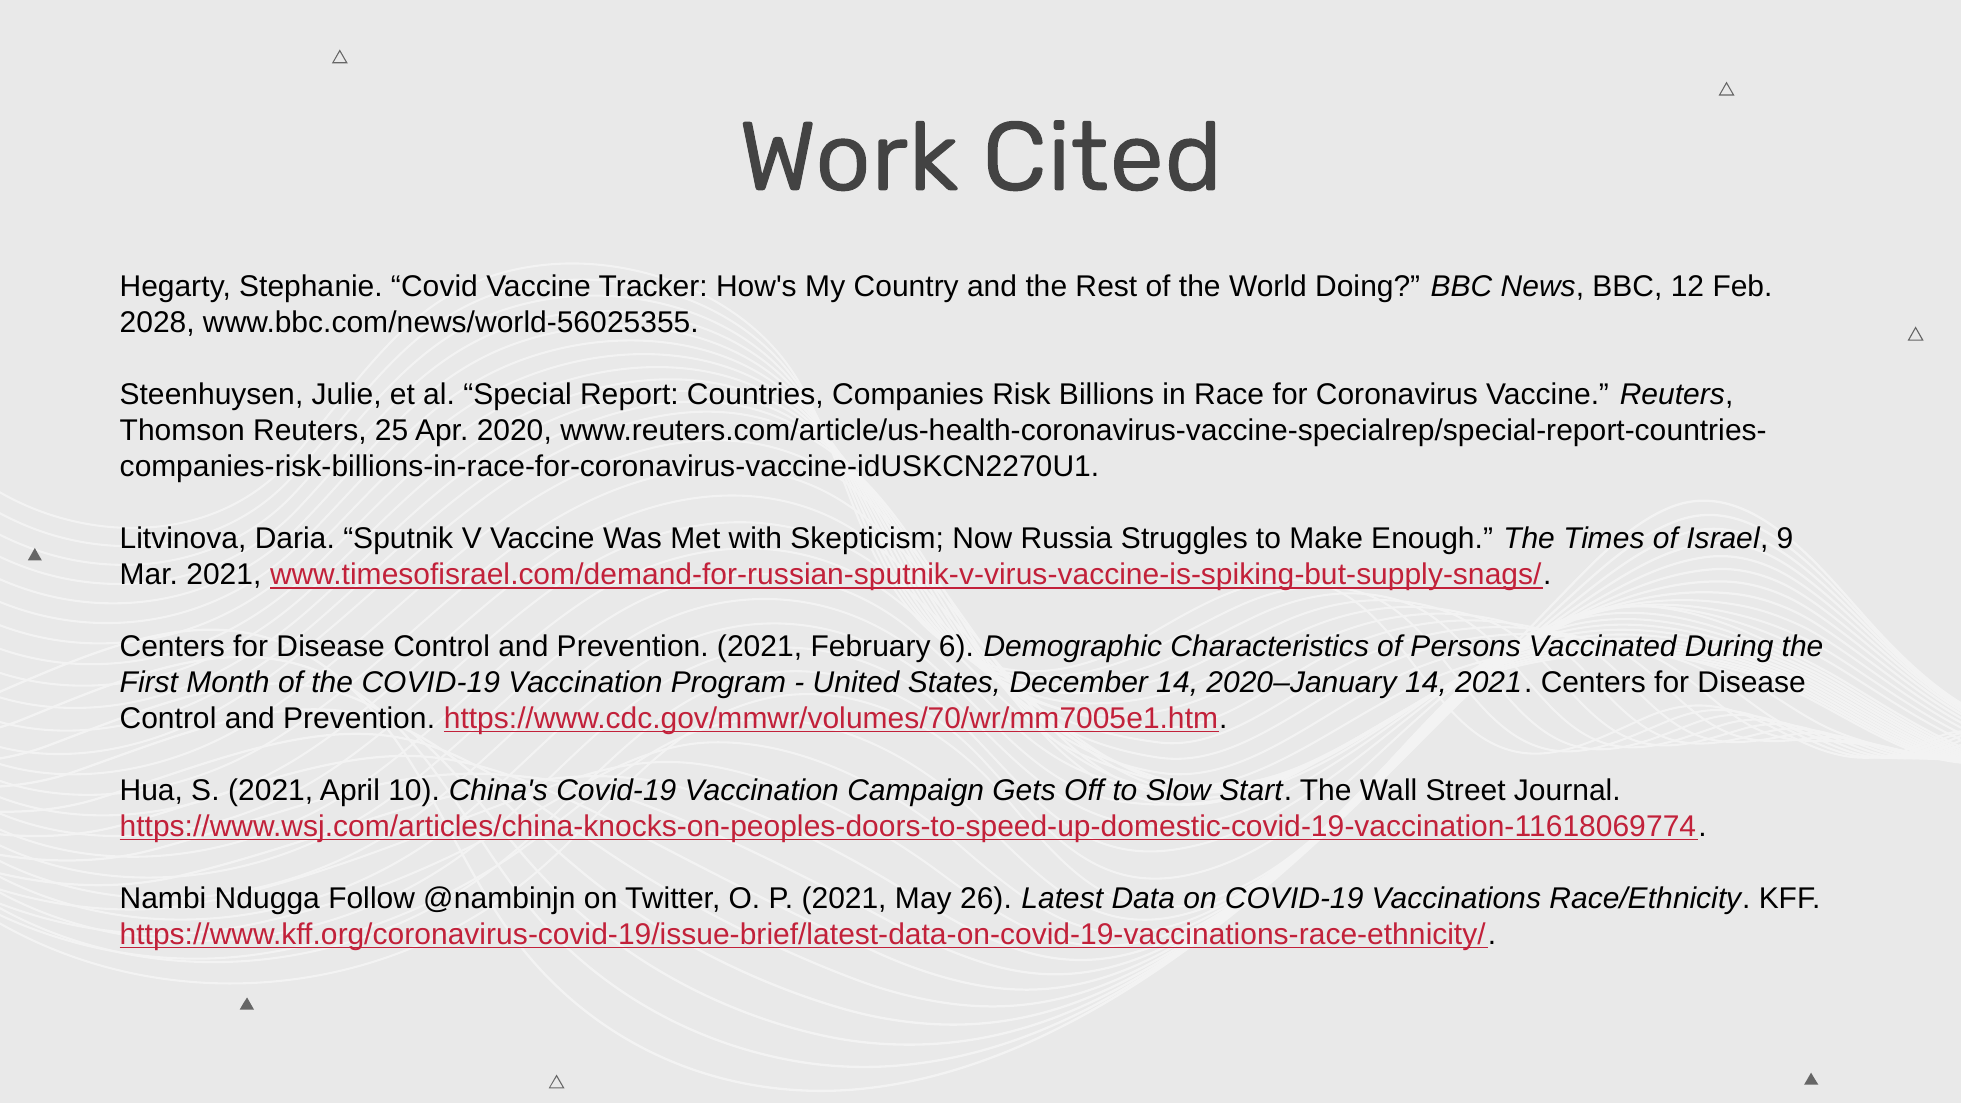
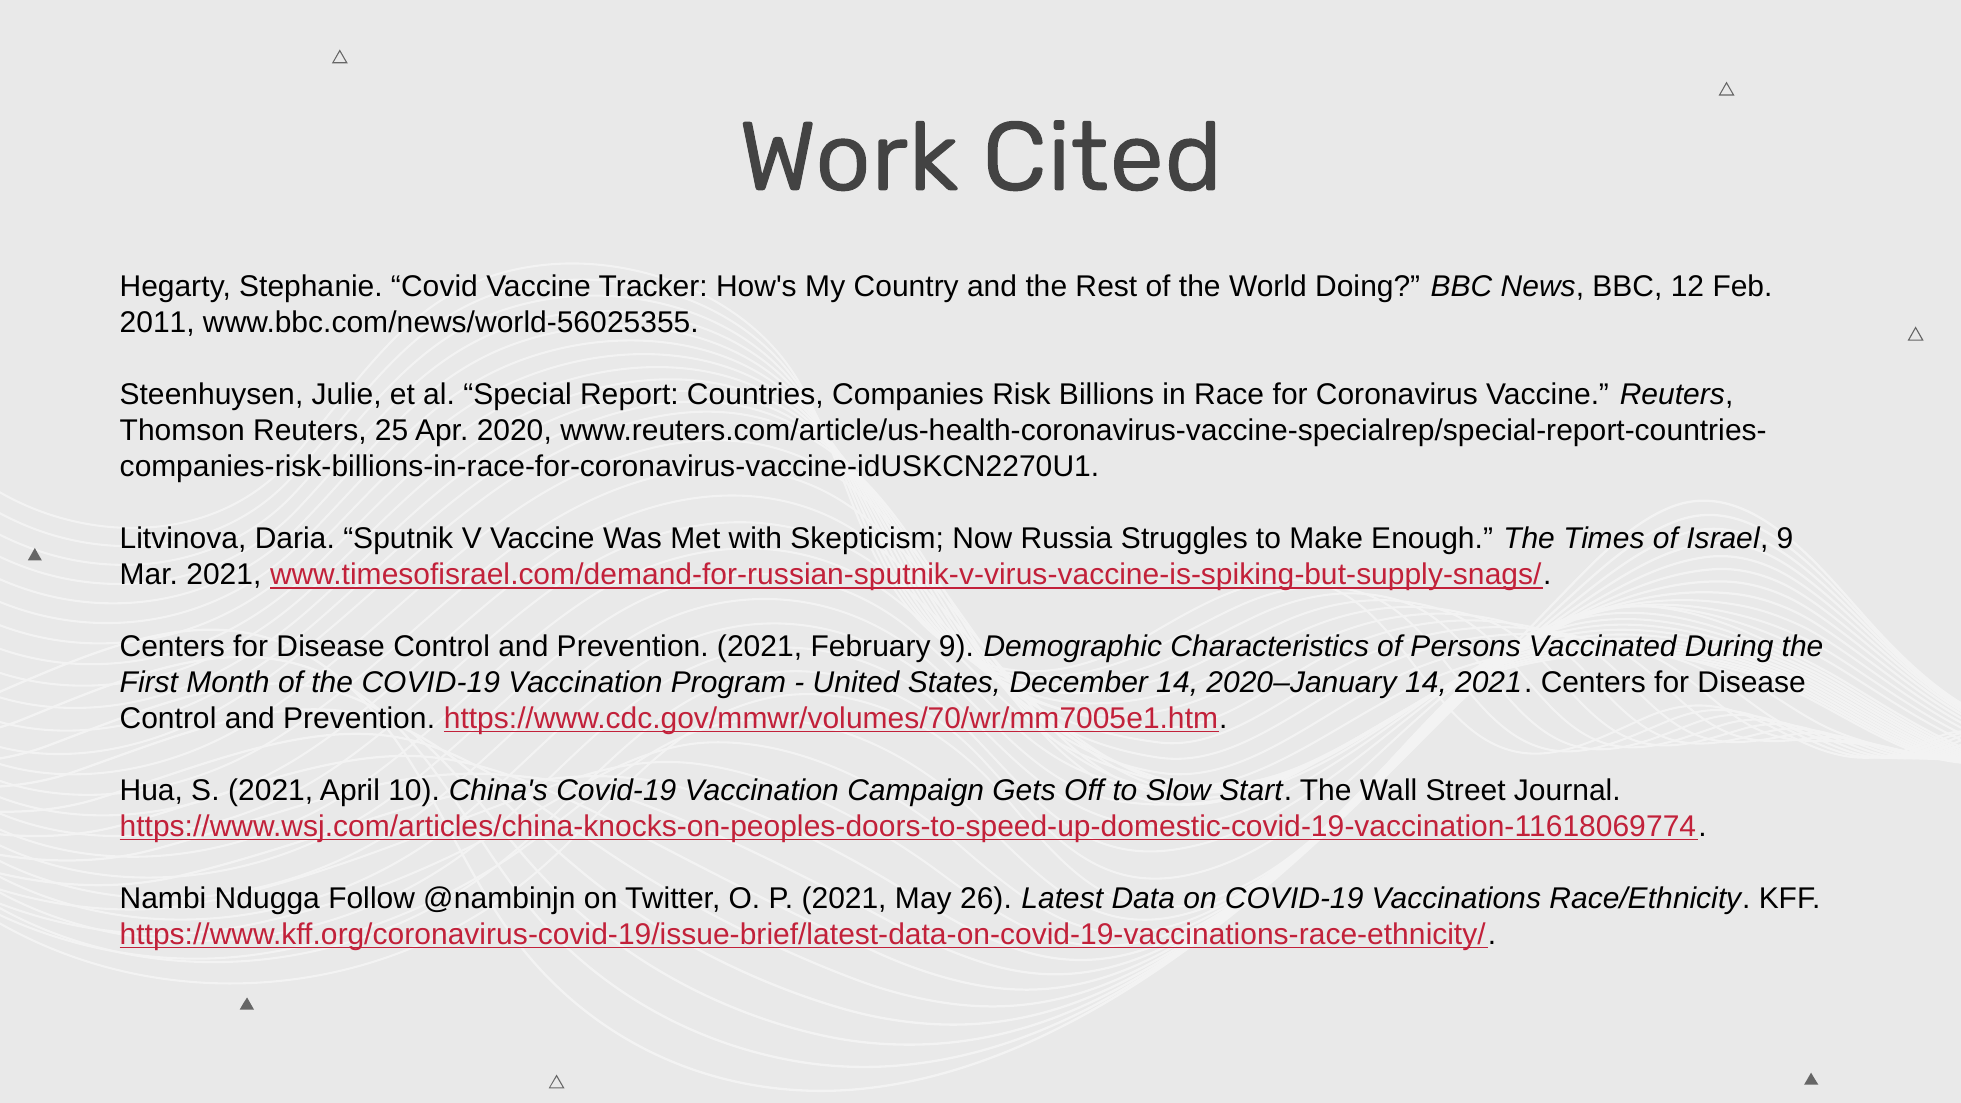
2028: 2028 -> 2011 (157, 323)
February 6: 6 -> 9 (956, 647)
